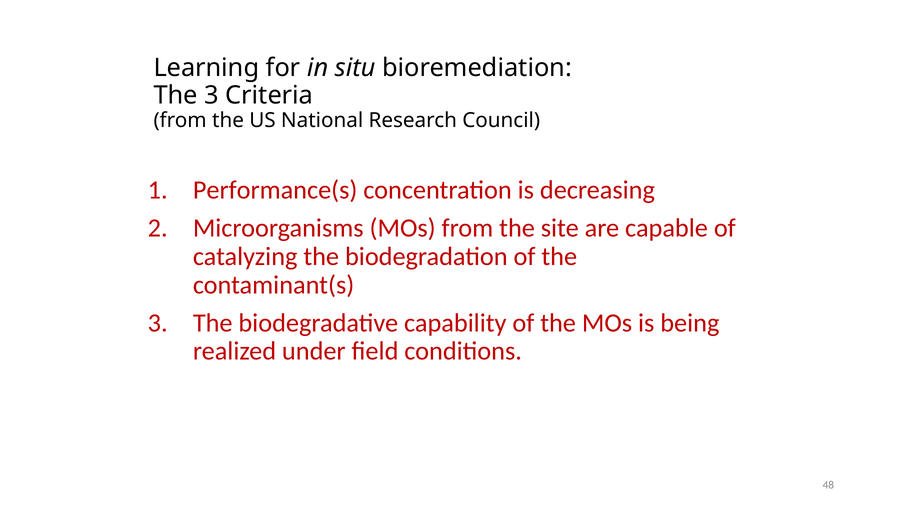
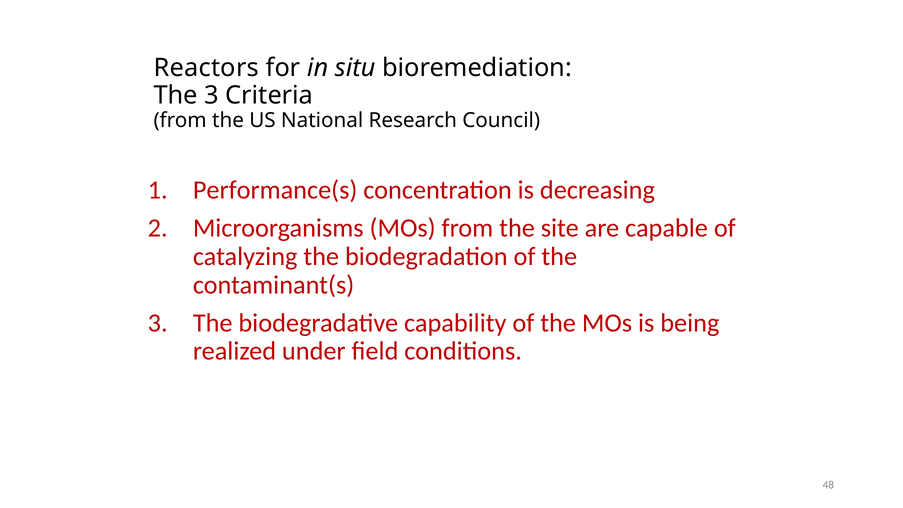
Learning: Learning -> Reactors (206, 68)
